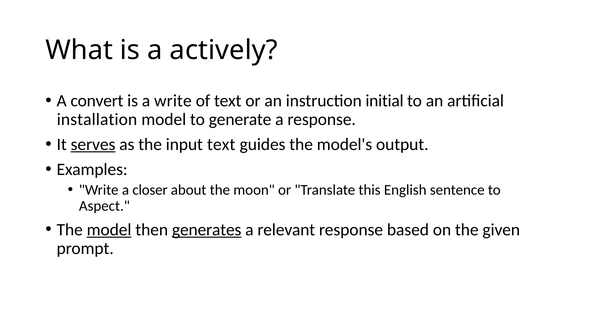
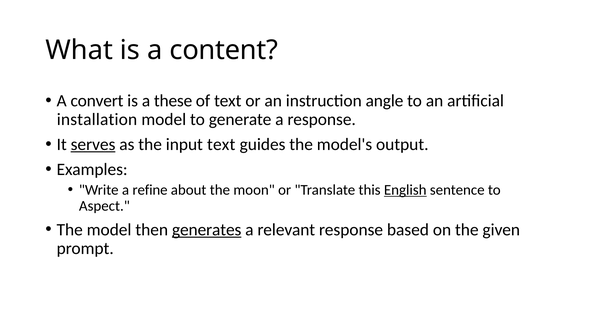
actively: actively -> content (224, 50)
a write: write -> these (173, 101)
initial: initial -> angle (384, 101)
closer: closer -> refine (150, 190)
English underline: none -> present (405, 190)
model underline: present -> none (109, 230)
